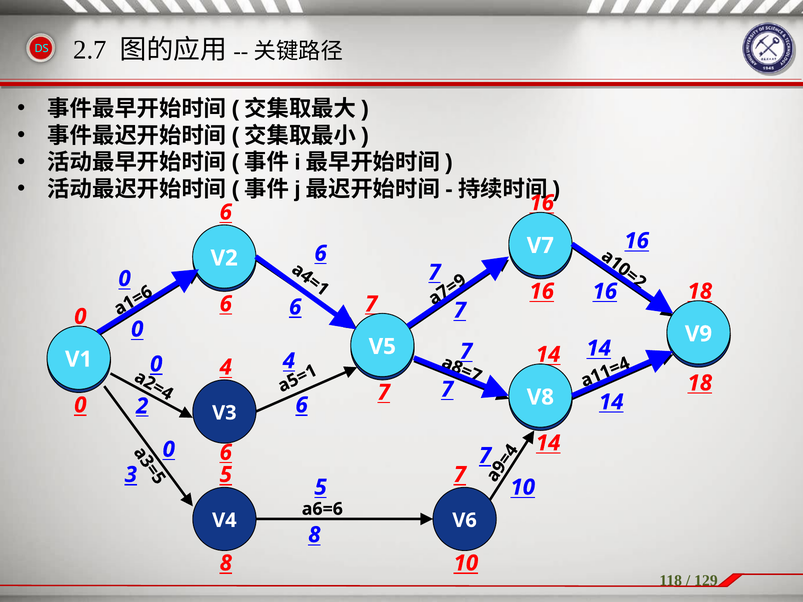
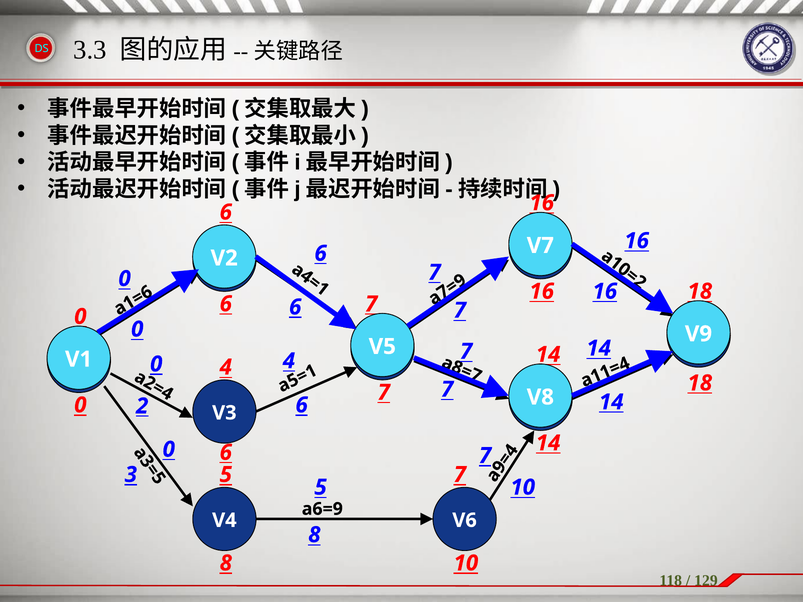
2.7: 2.7 -> 3.3 (90, 50)
a6=6: a6=6 -> a6=9 (322, 509)
